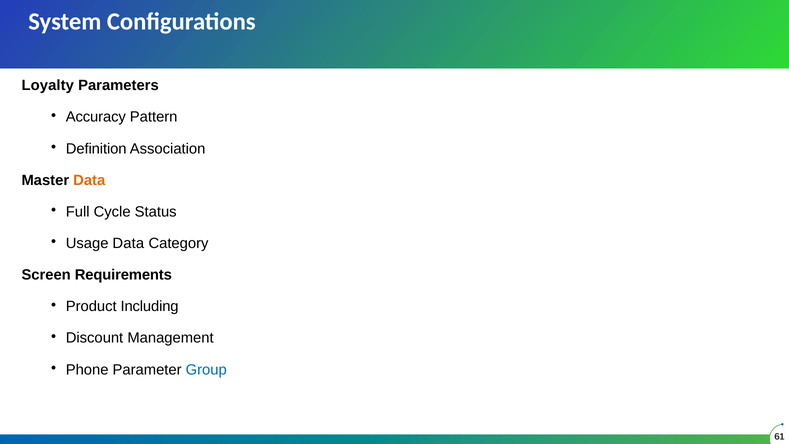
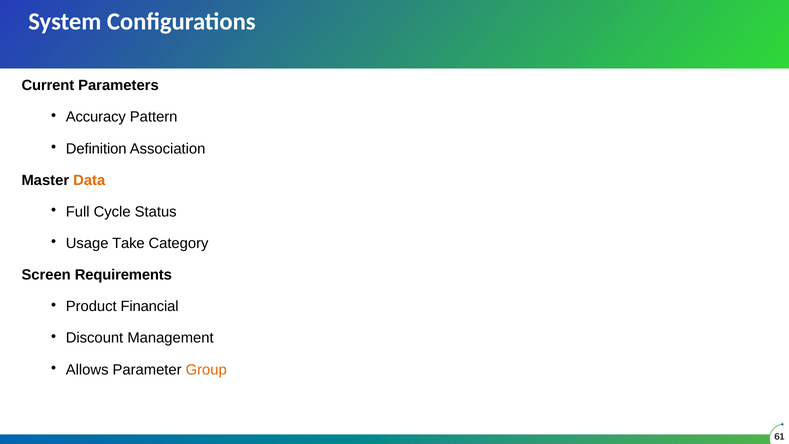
Loyalty: Loyalty -> Current (48, 85)
Usage Data: Data -> Take (128, 243)
Including: Including -> Financial (150, 306)
Phone: Phone -> Allows (87, 370)
Group colour: blue -> orange (206, 370)
